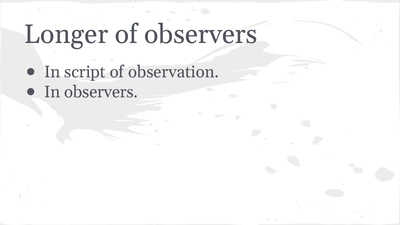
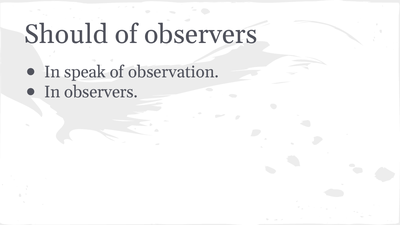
Longer: Longer -> Should (66, 34)
script: script -> speak (85, 72)
